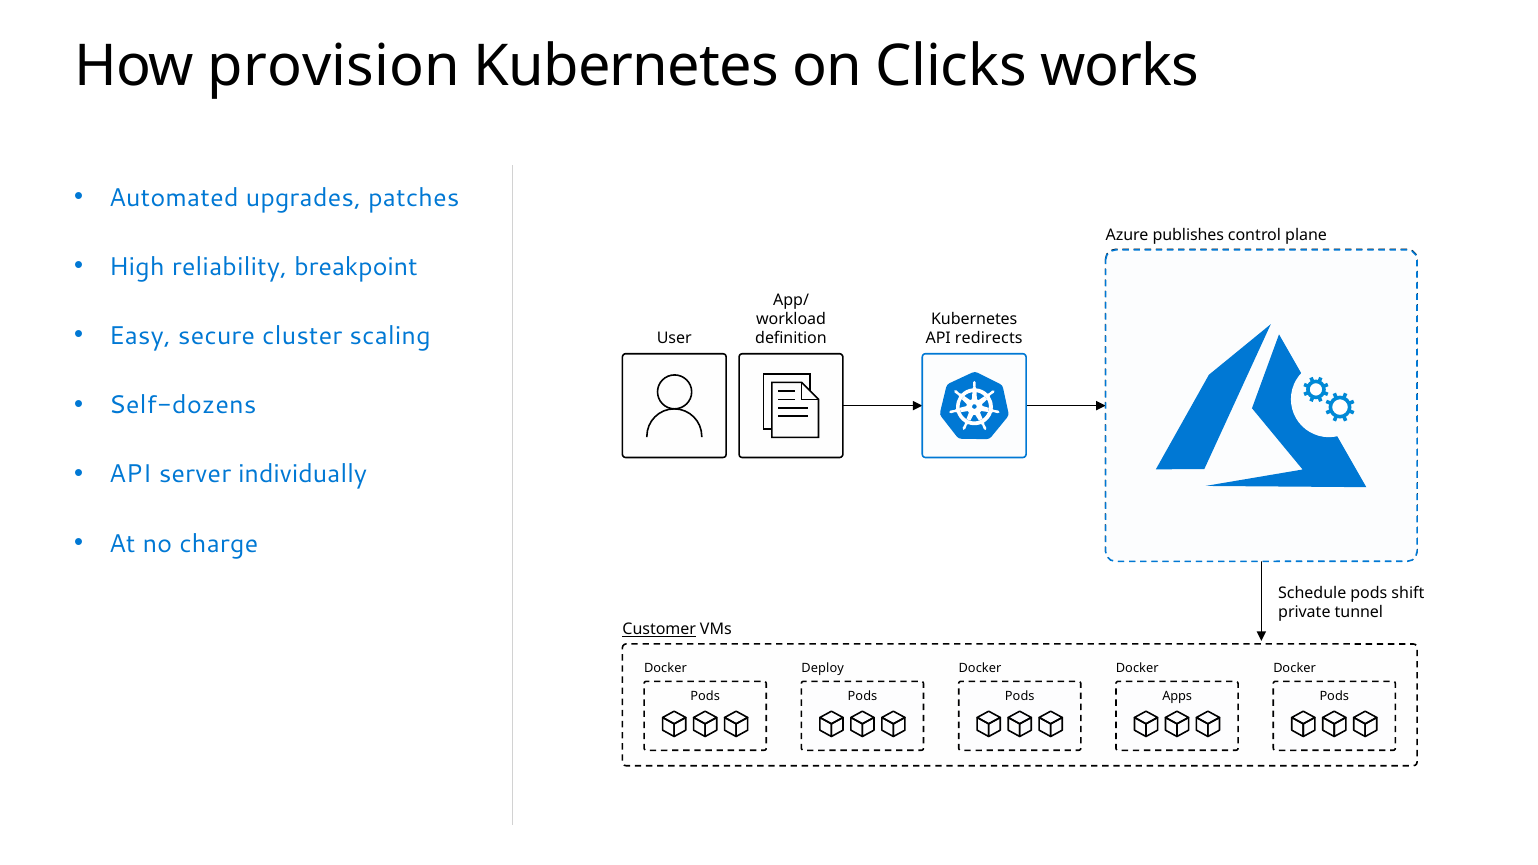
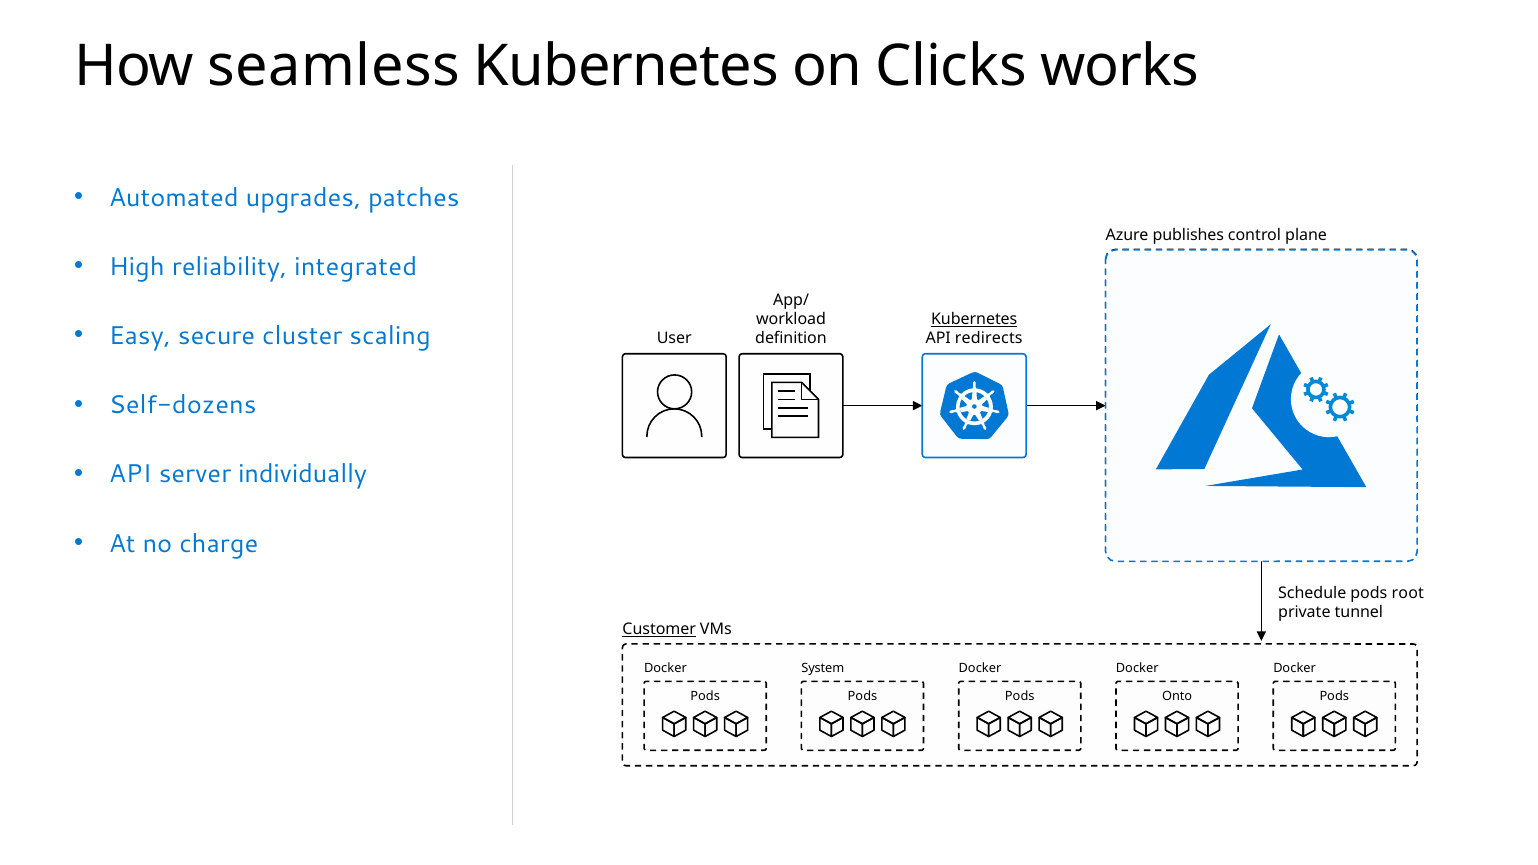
provision: provision -> seamless (334, 66)
breakpoint: breakpoint -> integrated (356, 267)
Kubernetes underline: none -> present (974, 319)
shift: shift -> root (1408, 593)
Deploy: Deploy -> System (823, 668)
Apps: Apps -> Onto (1177, 697)
